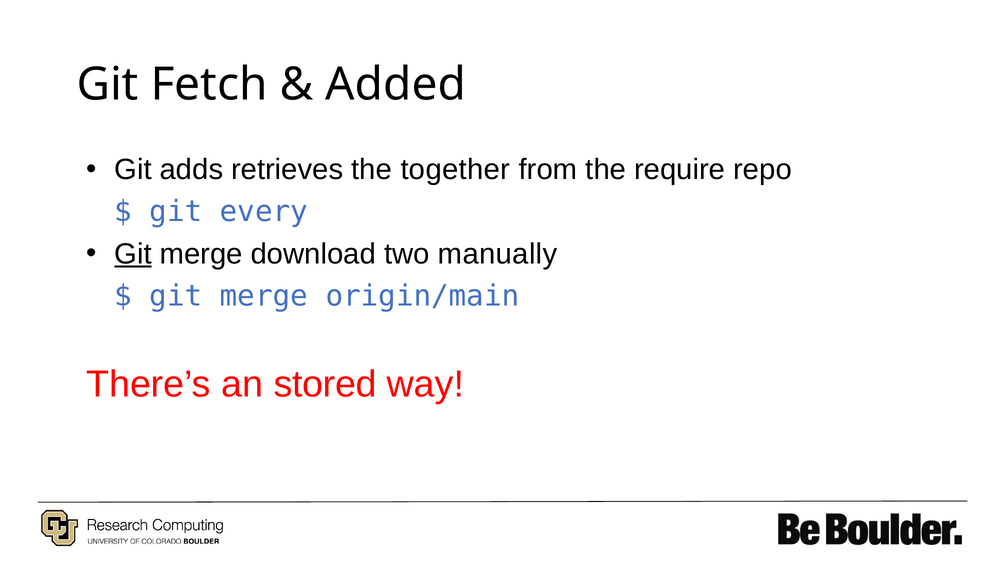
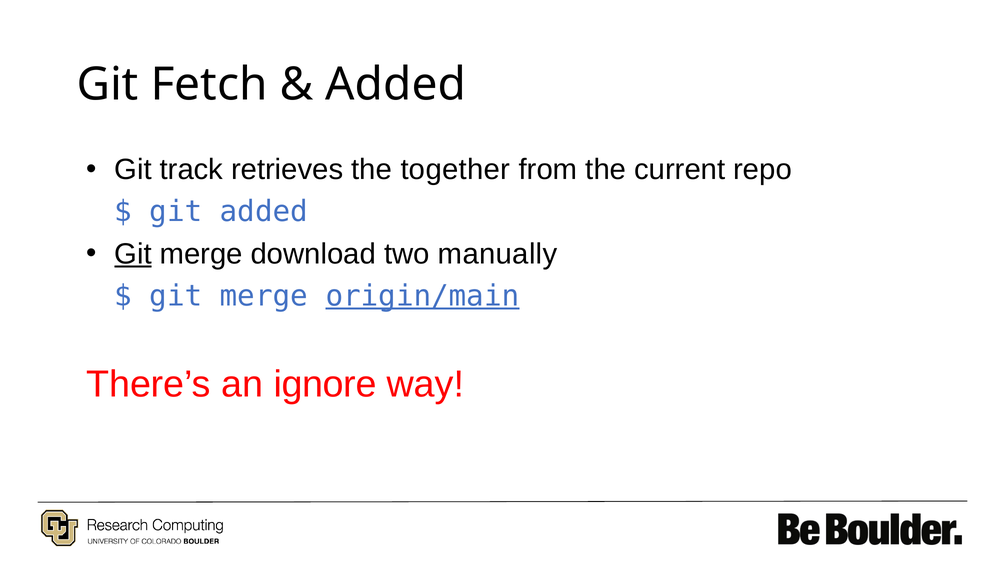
adds: adds -> track (191, 170)
require: require -> current (680, 170)
git every: every -> added (264, 212)
origin/main underline: none -> present (422, 296)
stored: stored -> ignore (325, 385)
